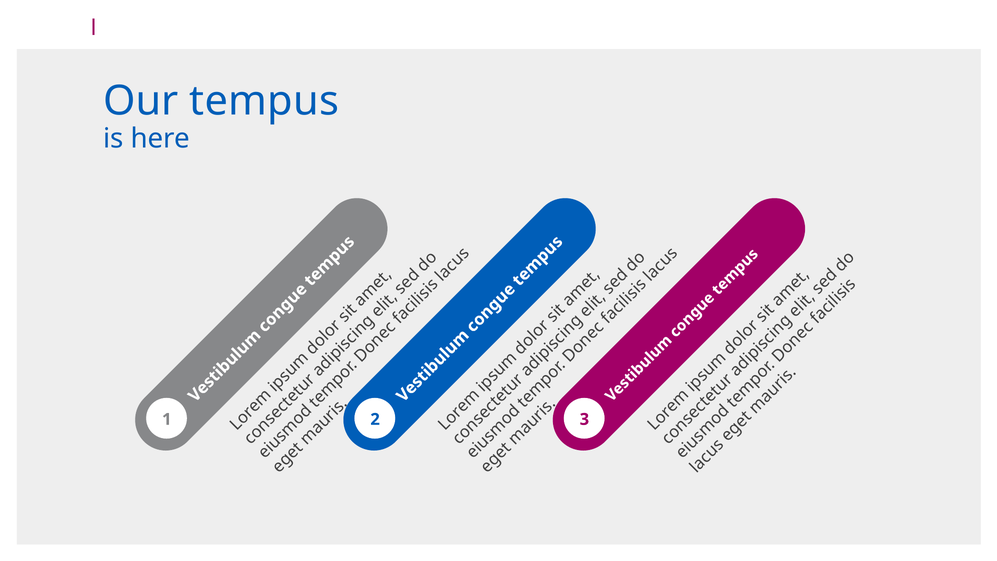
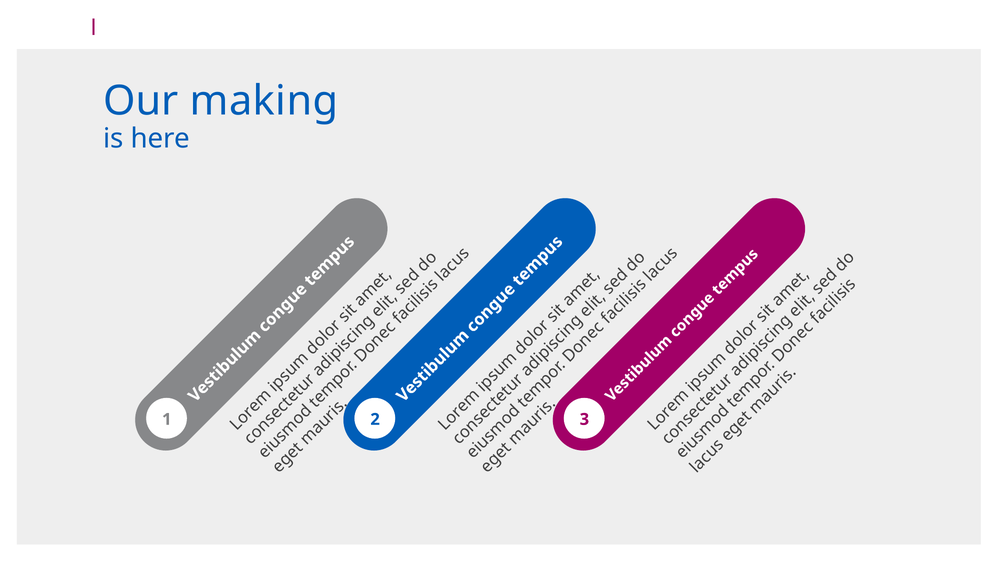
tempus: tempus -> making (264, 101)
